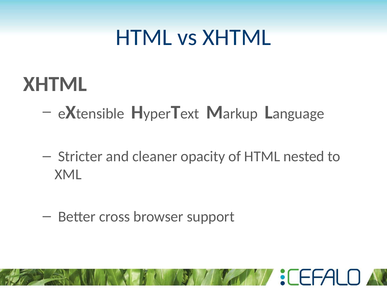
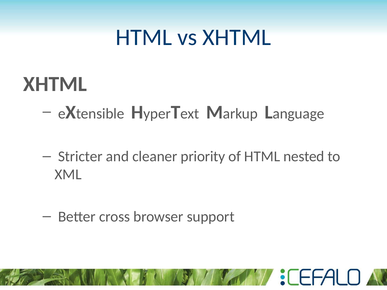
opacity: opacity -> priority (203, 157)
